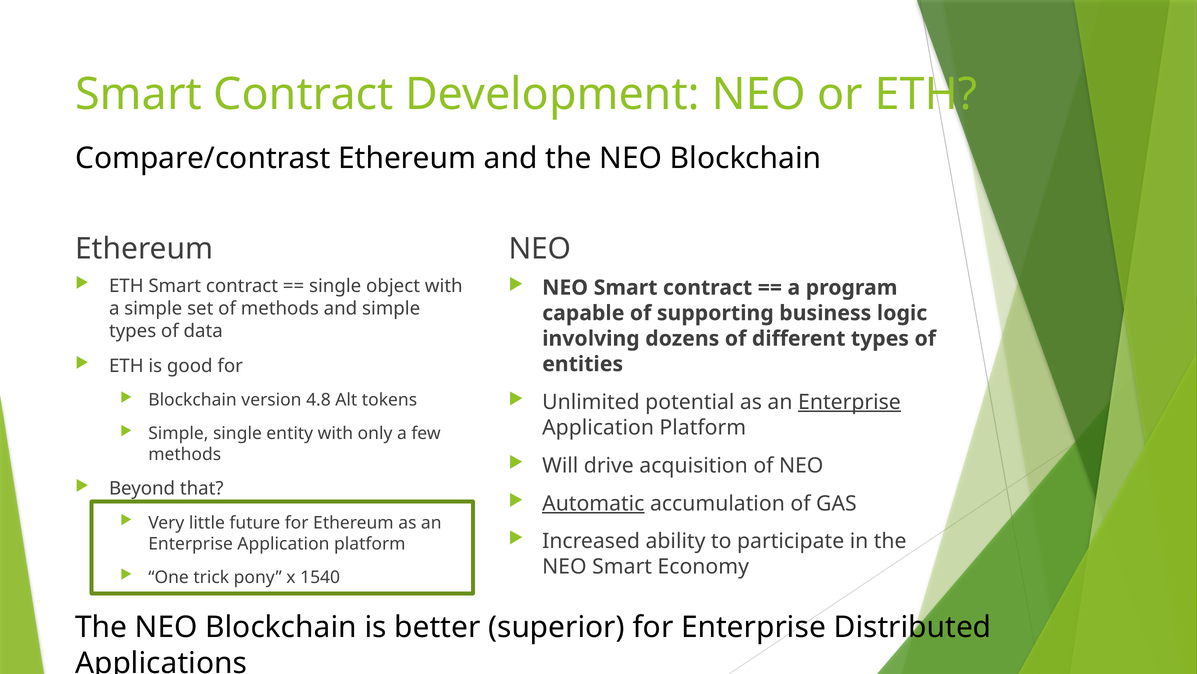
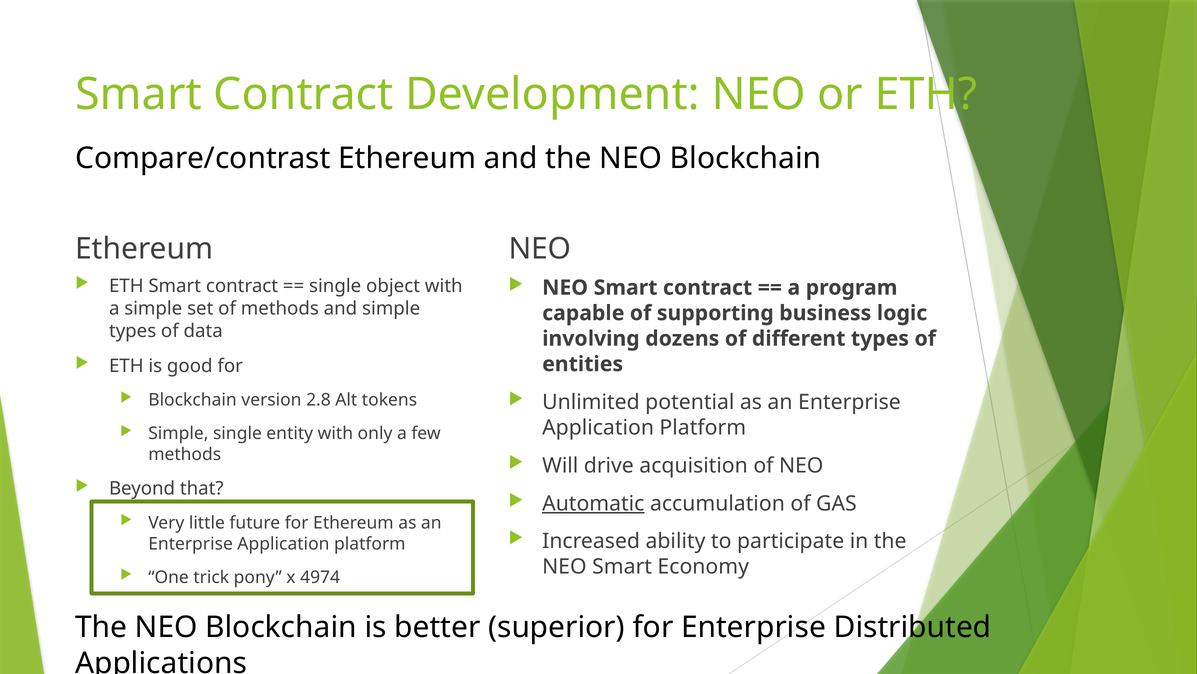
4.8: 4.8 -> 2.8 (318, 400)
Enterprise underline: present -> none (849, 402)
1540: 1540 -> 4974 (320, 577)
